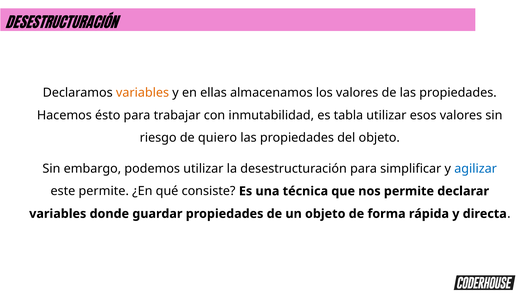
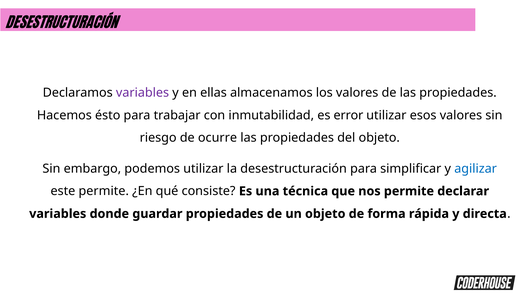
variables colour: orange -> purple (143, 93)
tabla: tabla -> error (348, 115)
quiero: quiero -> ocurre (218, 138)
